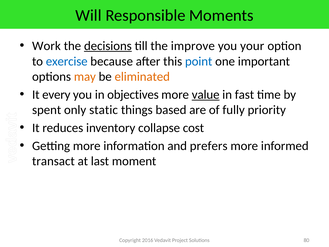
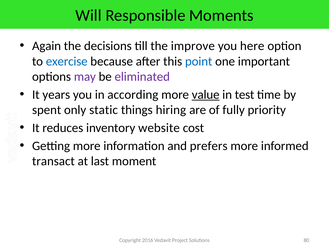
Work: Work -> Again (47, 46)
decisions underline: present -> none (108, 46)
your: your -> here (252, 46)
may colour: orange -> purple (85, 77)
eliminated colour: orange -> purple (142, 77)
every: every -> years (56, 95)
objectives: objectives -> according (133, 95)
fast: fast -> test (245, 95)
based: based -> hiring (171, 110)
collapse: collapse -> website (159, 128)
